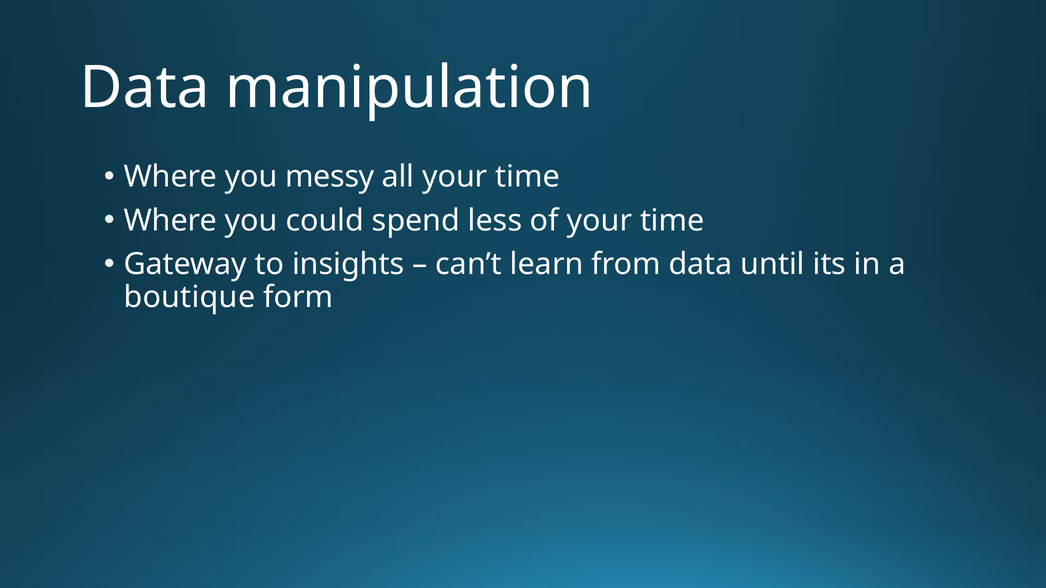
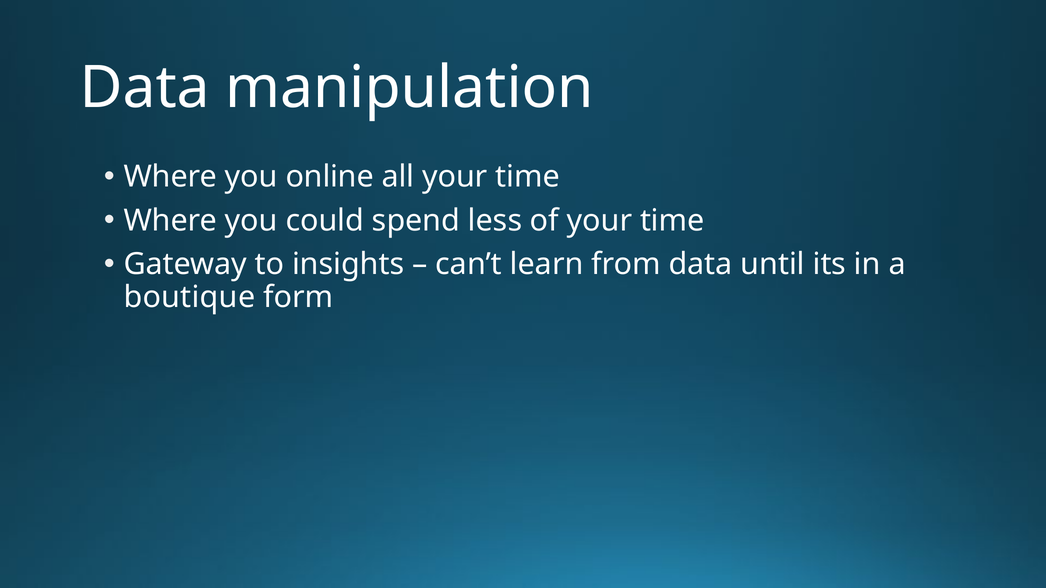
messy: messy -> online (330, 177)
